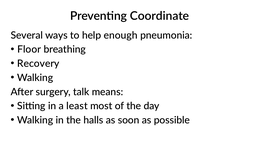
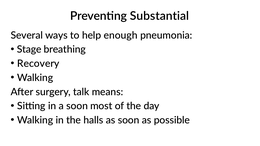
Coordinate: Coordinate -> Substantial (160, 16)
Floor: Floor -> Stage (29, 50)
a least: least -> soon (77, 106)
